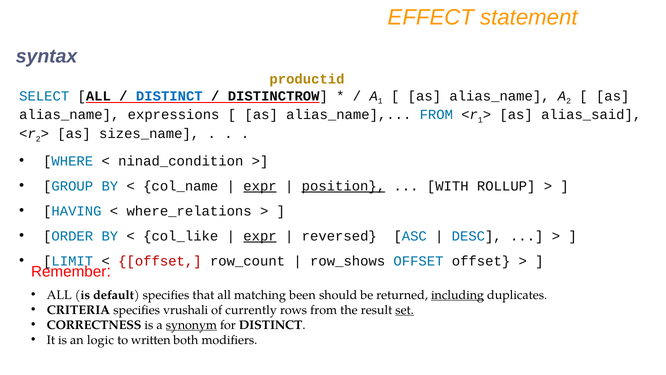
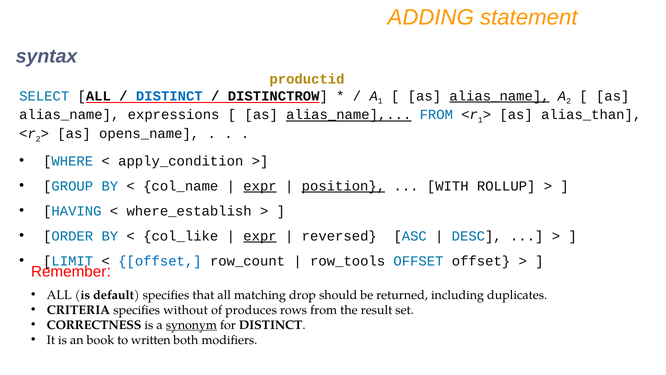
EFFECT: EFFECT -> ADDING (431, 17)
alias_name underline: none -> present (500, 96)
alias_name underline: none -> present (349, 115)
alias_said: alias_said -> alias_than (591, 115)
sizes_name: sizes_name -> opens_name (149, 134)
ninad_condition: ninad_condition -> apply_condition (181, 161)
where_relations: where_relations -> where_establish (189, 211)
offset colour: red -> blue (160, 261)
row_shows: row_shows -> row_tools (348, 261)
been: been -> drop (303, 295)
including underline: present -> none (458, 295)
vrushali: vrushali -> without (186, 310)
currently: currently -> produces (251, 310)
set underline: present -> none (405, 310)
logic: logic -> book (100, 340)
